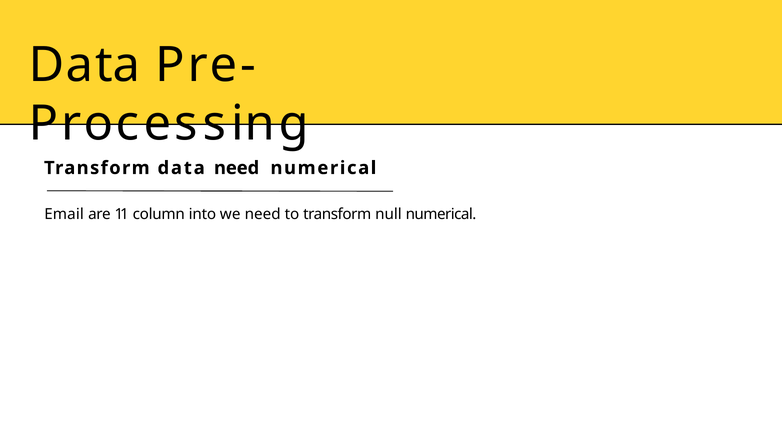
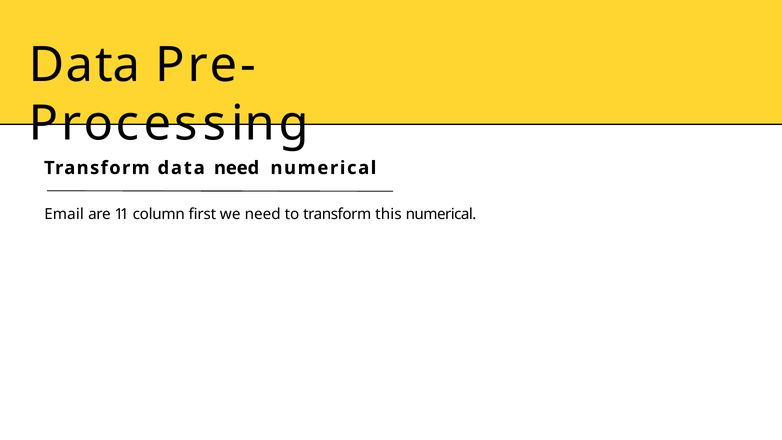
into: into -> first (202, 214)
null: null -> this (388, 214)
